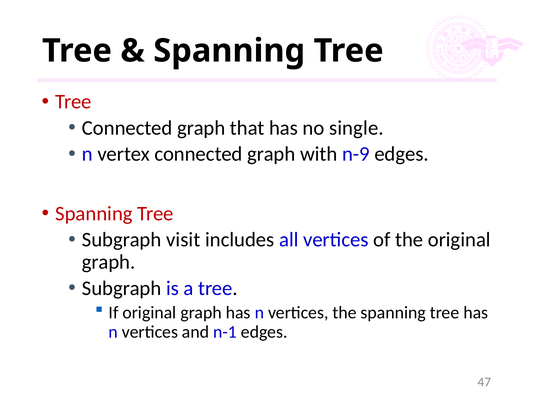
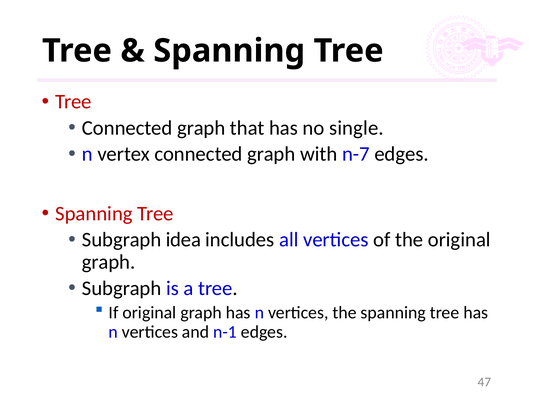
n-9: n-9 -> n-7 (356, 154)
visit: visit -> idea (183, 240)
